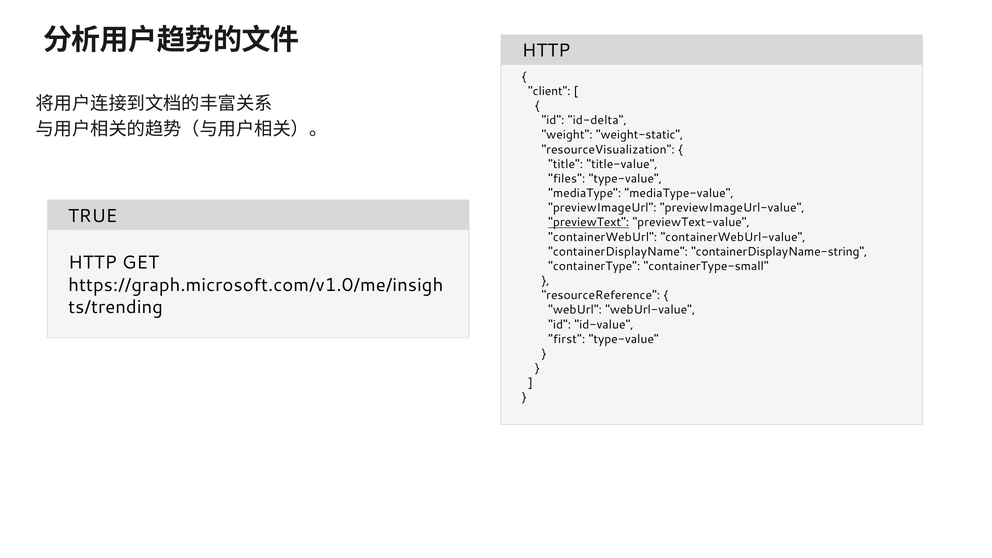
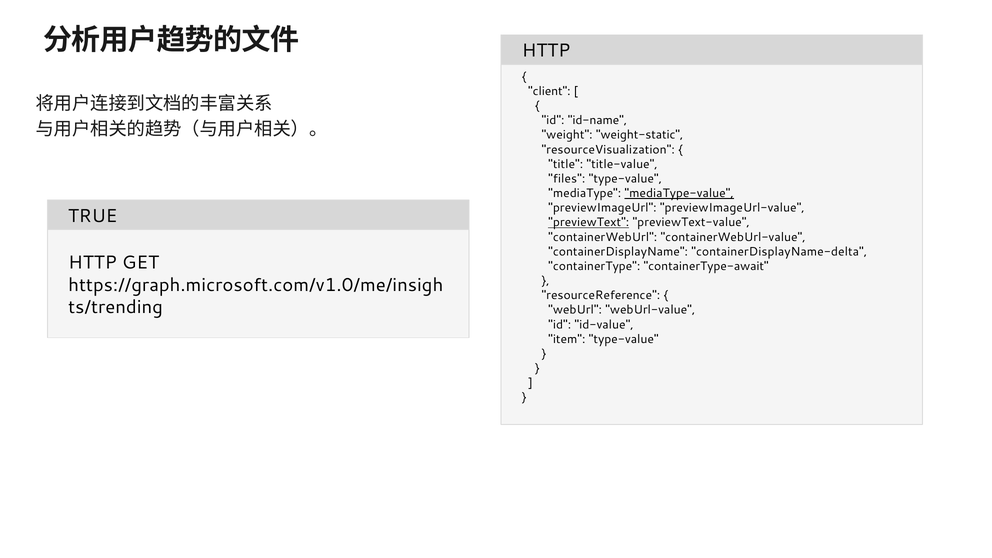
id-delta: id-delta -> id-name (597, 120)
mediaType-value underline: none -> present (679, 193)
containerDisplayName-string: containerDisplayName-string -> containerDisplayName-delta (779, 252)
containerType-small: containerType-small -> containerType-await (706, 266)
first: first -> item (567, 339)
